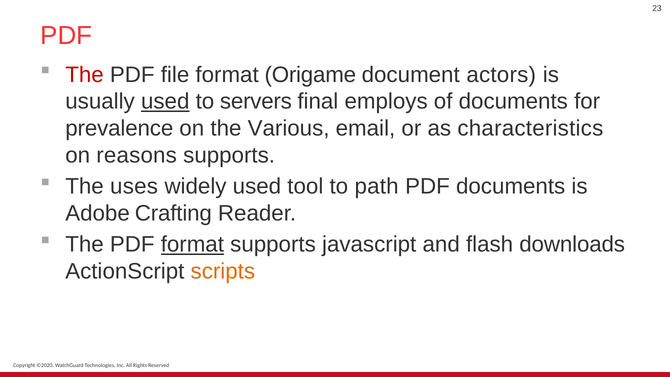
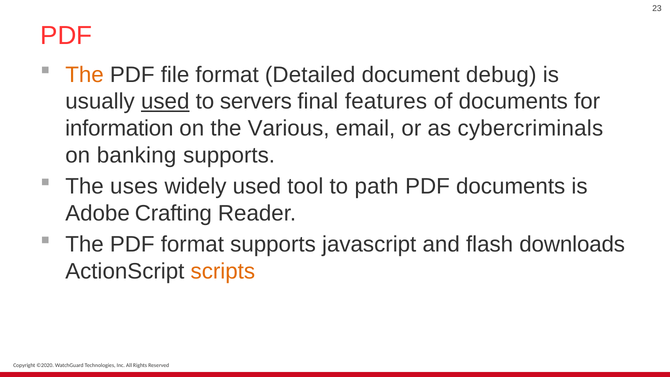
The colour: red -> orange (85, 75)
Origame: Origame -> Detailed (310, 75)
actors: actors -> debug (501, 75)
employs: employs -> features (386, 101)
prevalence: prevalence -> information (119, 128)
characteristics: characteristics -> cybercriminals (530, 128)
reasons: reasons -> banking (137, 155)
format underline: present -> none (192, 244)
